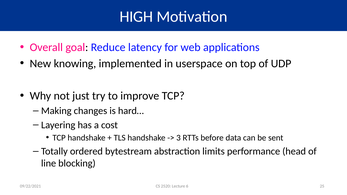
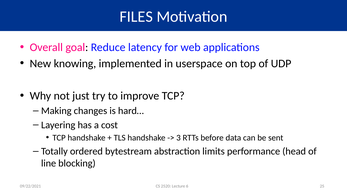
HIGH: HIGH -> FILES (136, 17)
